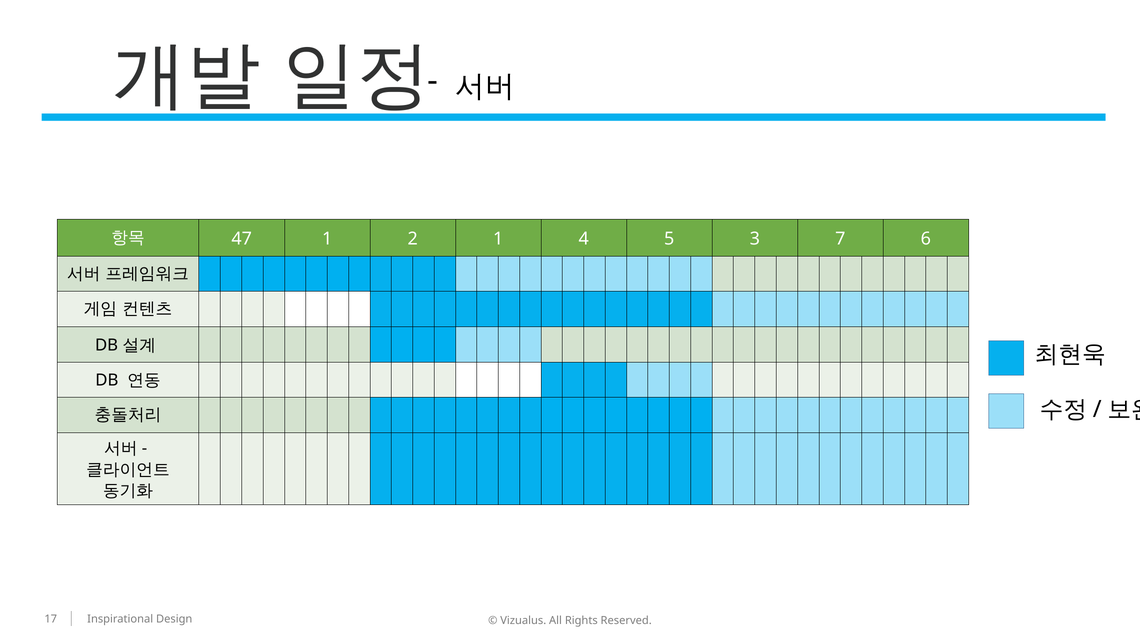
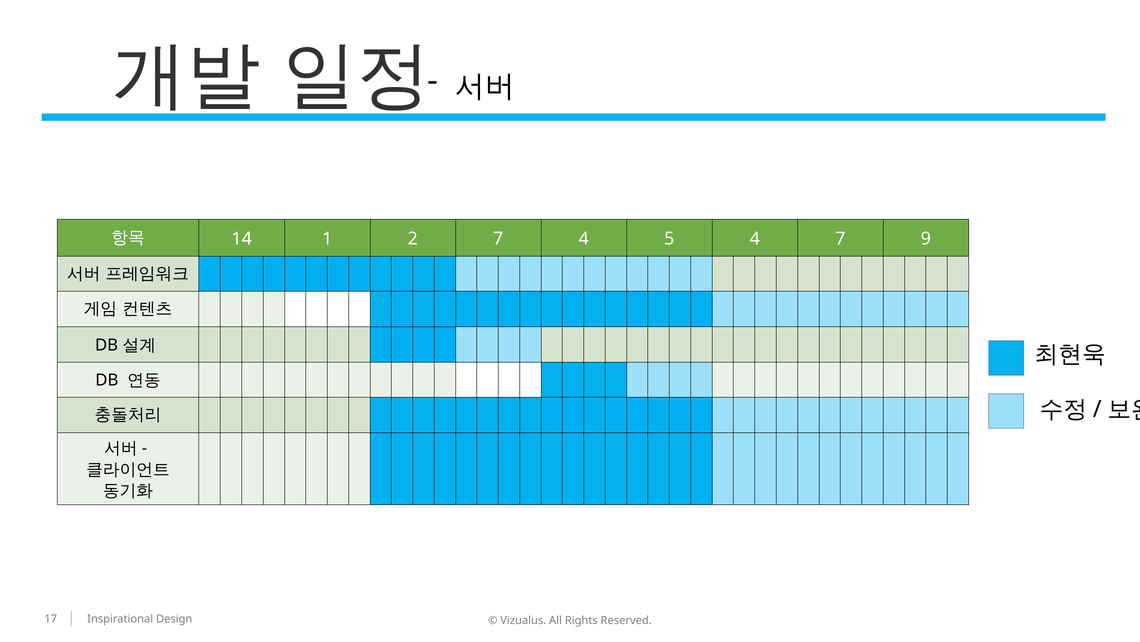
47: 47 -> 14 (242, 238)
2 1: 1 -> 7 (498, 238)
5 3: 3 -> 4 (755, 238)
6: 6 -> 9 (926, 238)
